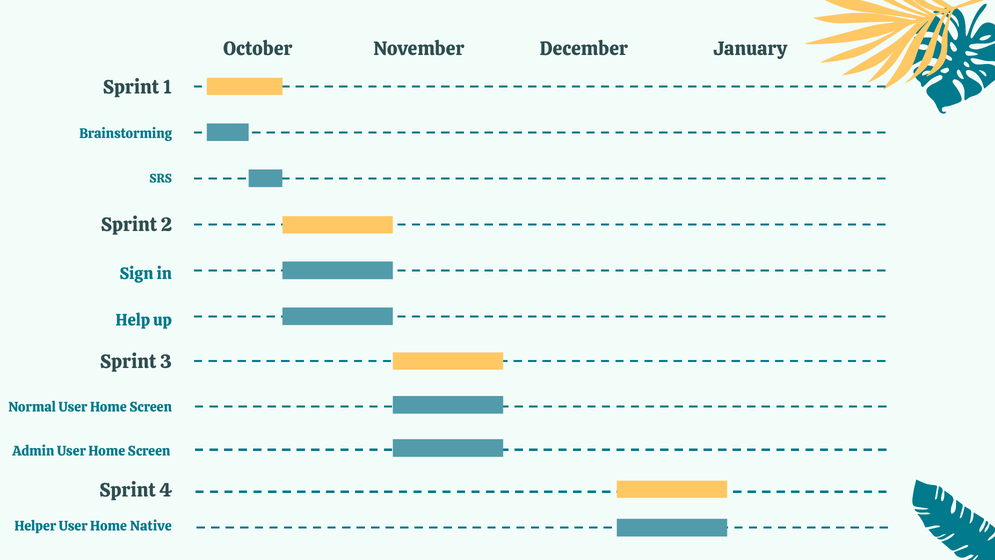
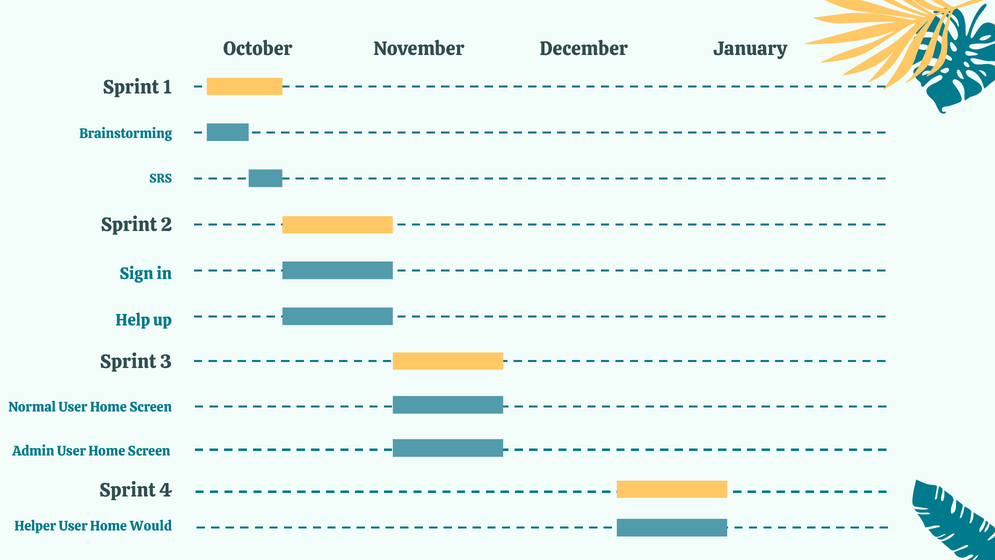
Native: Native -> Would (151, 526)
